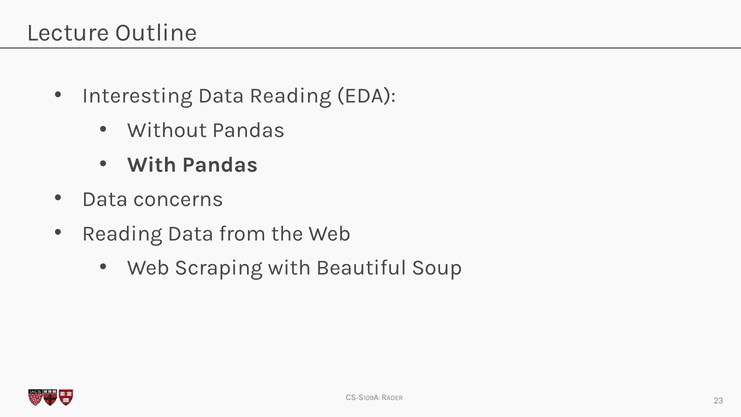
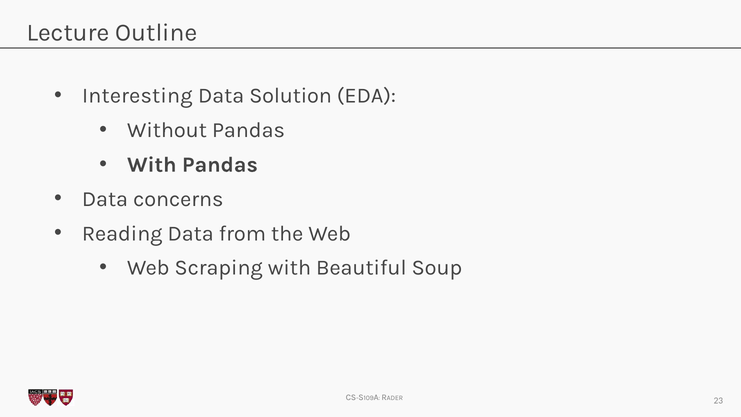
Data Reading: Reading -> Solution (291, 96)
